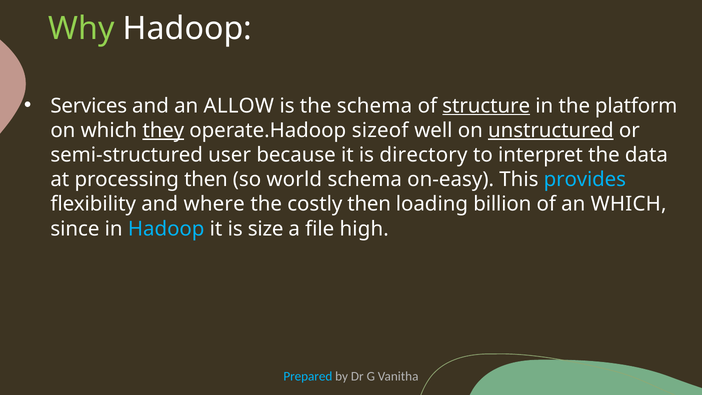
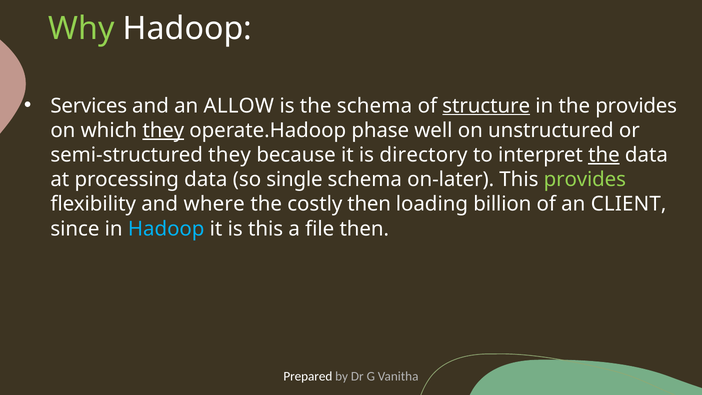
the platform: platform -> provides (636, 106)
sizeof: sizeof -> phase (380, 130)
unstructured underline: present -> none (551, 130)
semi-structured user: user -> they (230, 155)
the underline: none -> present (604, 155)
processing then: then -> data (206, 180)
world: world -> single (294, 180)
on-easy: on-easy -> on-later (451, 180)
provides colour: light blue -> light green (585, 180)
an WHICH: WHICH -> CLIENT (629, 204)
is size: size -> this (266, 229)
file high: high -> then (364, 229)
Prepared colour: light blue -> white (308, 376)
